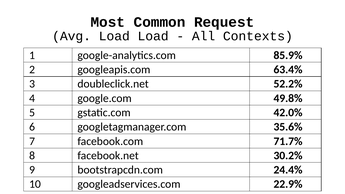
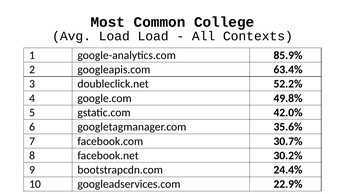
Request: Request -> College (224, 22)
71.7%: 71.7% -> 30.7% (288, 141)
